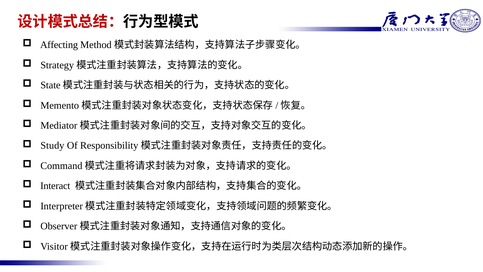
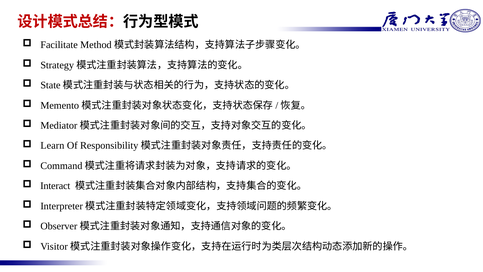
Affecting: Affecting -> Facilitate (59, 45)
Study: Study -> Learn (52, 145)
